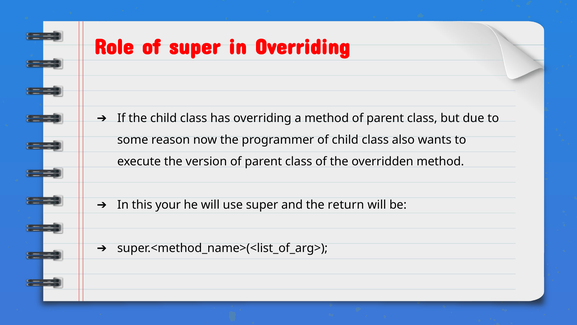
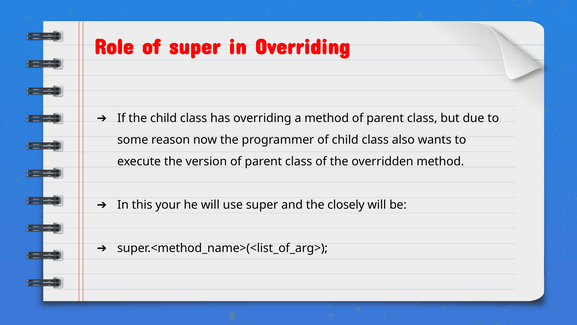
return: return -> closely (346, 205)
